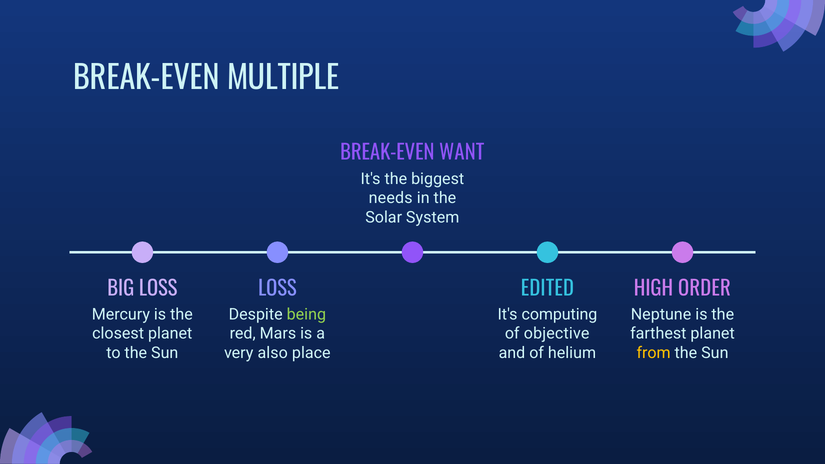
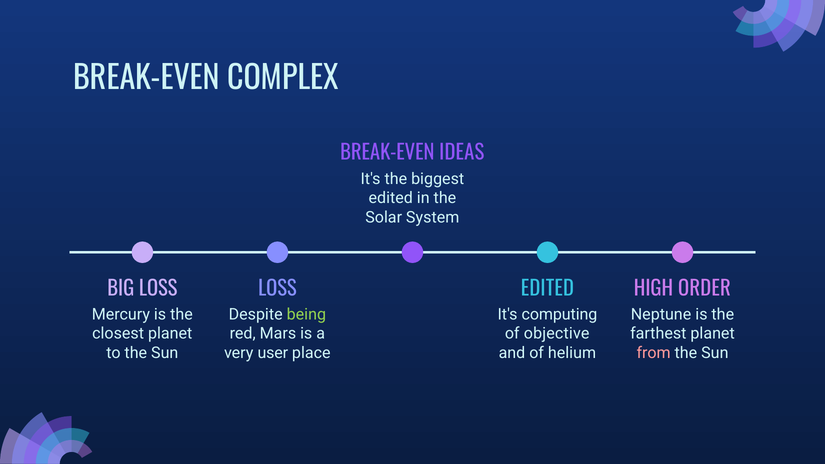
MULTIPLE: MULTIPLE -> COMPLEX (283, 78)
WANT: WANT -> IDEAS (462, 153)
needs: needs -> edited (391, 198)
also: also -> user (273, 353)
from colour: yellow -> pink (654, 353)
